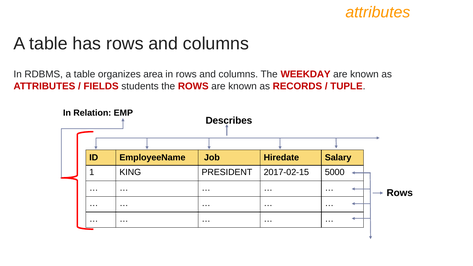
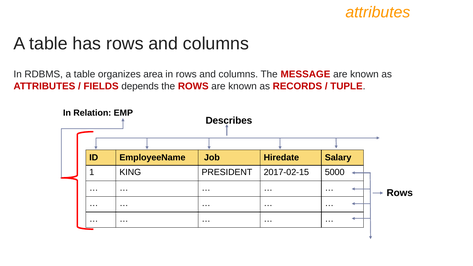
WEEKDAY: WEEKDAY -> MESSAGE (305, 74)
students: students -> depends (140, 86)
